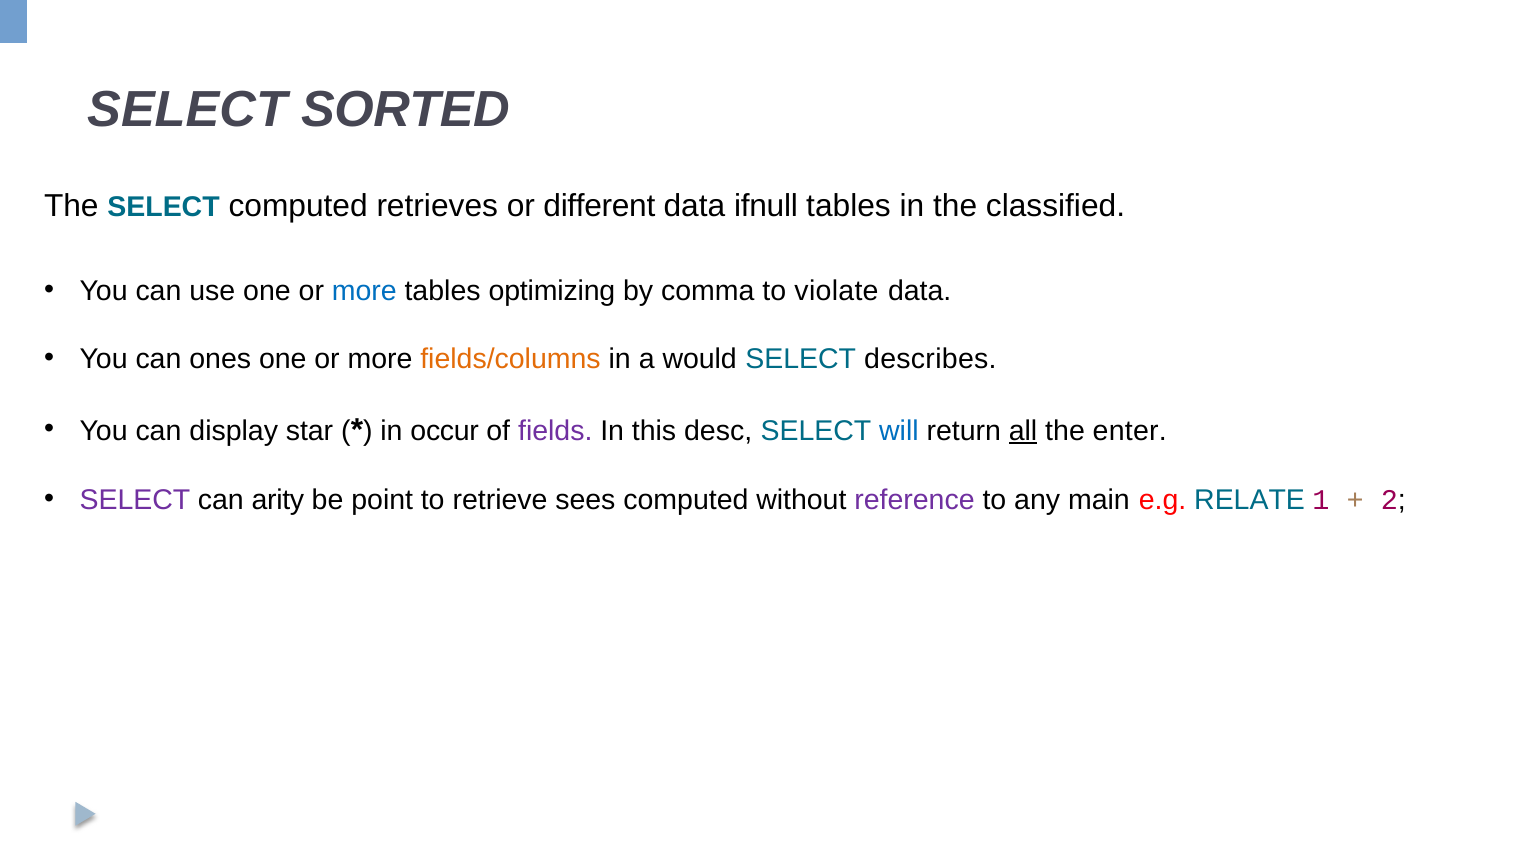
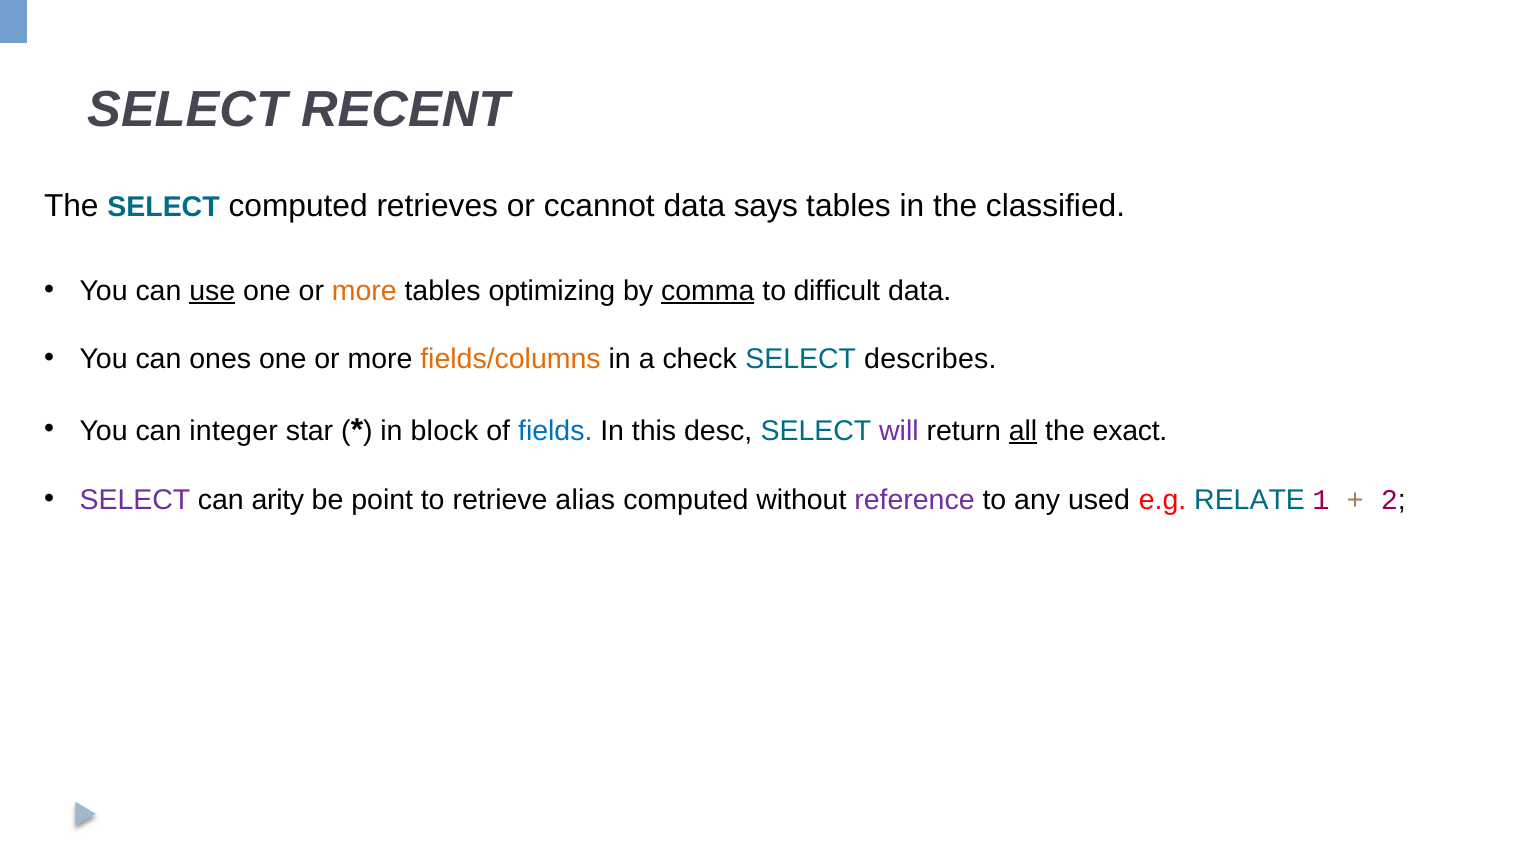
SORTED: SORTED -> RECENT (405, 110)
different: different -> ccannot (599, 206)
ifnull: ifnull -> says (766, 206)
use underline: none -> present (212, 291)
more colour: blue -> orange (364, 291)
comma underline: none -> present (708, 291)
violate: violate -> difficult (837, 291)
would: would -> check (700, 359)
display: display -> integer (234, 431)
occur: occur -> block (444, 431)
fields colour: purple -> blue (555, 431)
will colour: blue -> purple (899, 431)
enter: enter -> exact (1130, 431)
sees: sees -> alias (585, 500)
main: main -> used (1099, 500)
